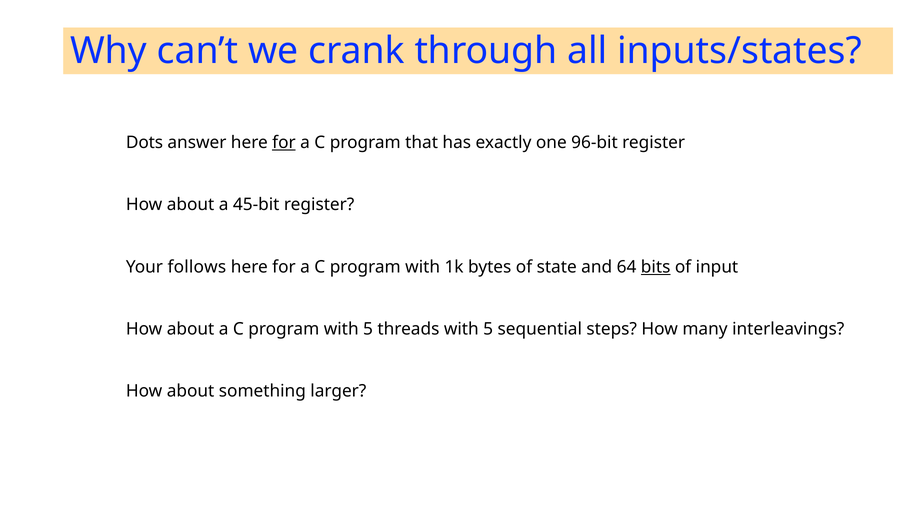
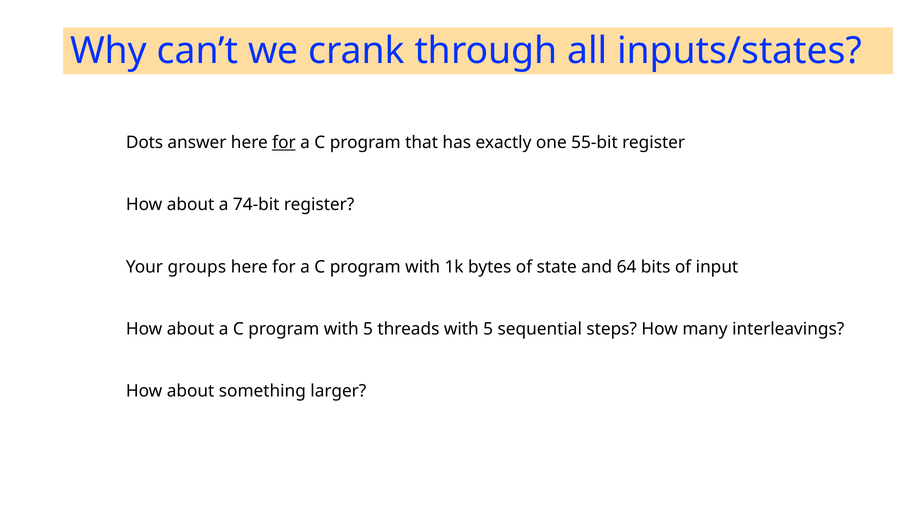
96-bit: 96-bit -> 55-bit (594, 142)
45-bit: 45-bit -> 74-bit (256, 205)
follows: follows -> groups (197, 267)
bits underline: present -> none (656, 267)
